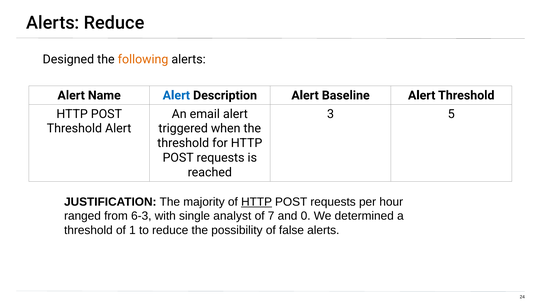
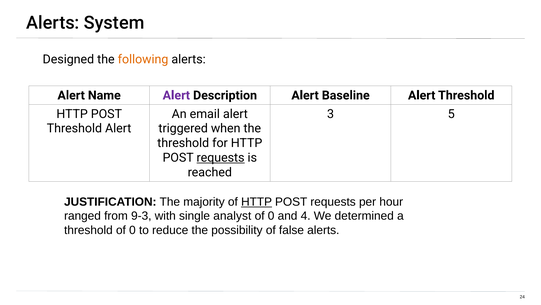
Alerts Reduce: Reduce -> System (114, 23)
Alert colour: blue -> purple (176, 95)
requests underline: none -> present (221, 157)
6-3: 6-3 -> 9-3 (141, 216)
7: 7 -> 0 (271, 216)
0: 0 -> 4 (306, 216)
threshold of 1: 1 -> 0 (132, 230)
